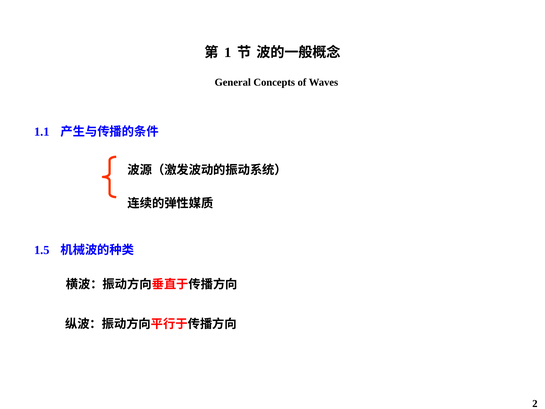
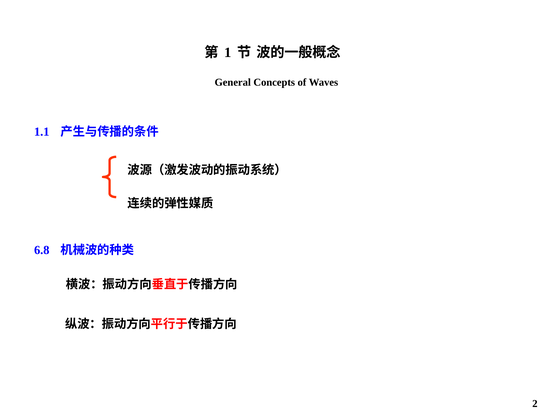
1.5: 1.5 -> 6.8 (42, 250)
